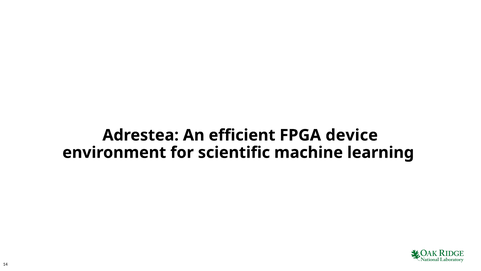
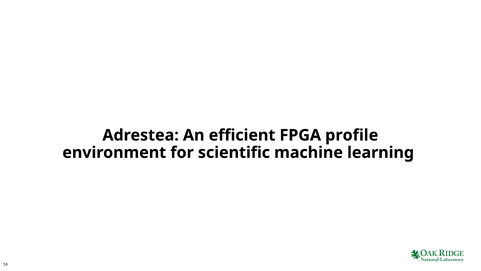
device: device -> profile (352, 135)
